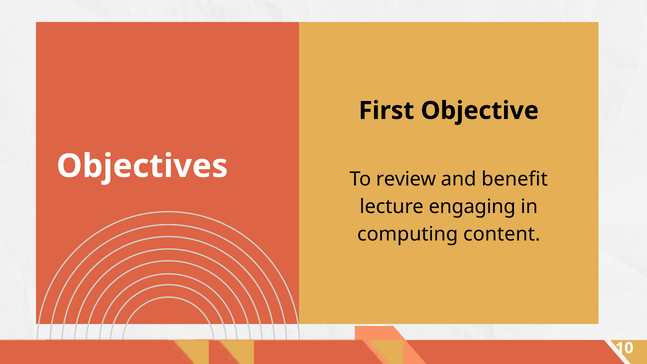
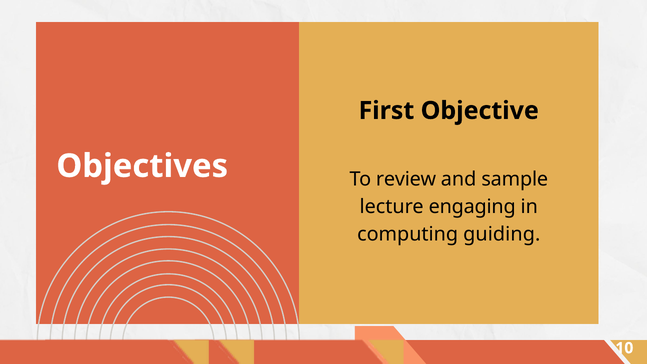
benefit: benefit -> sample (515, 179)
content: content -> guiding (502, 234)
